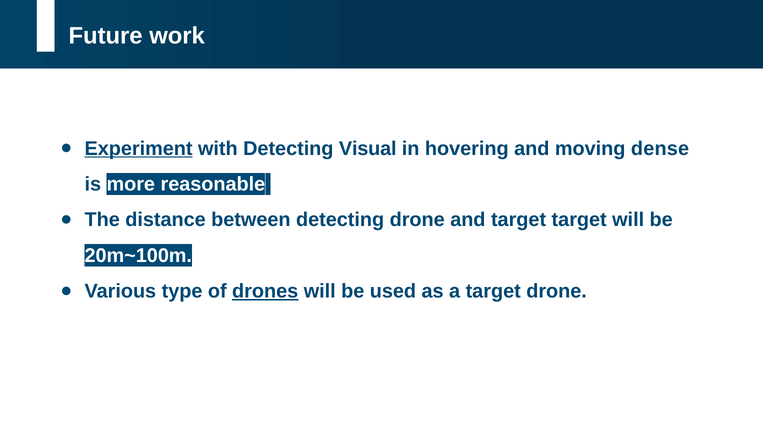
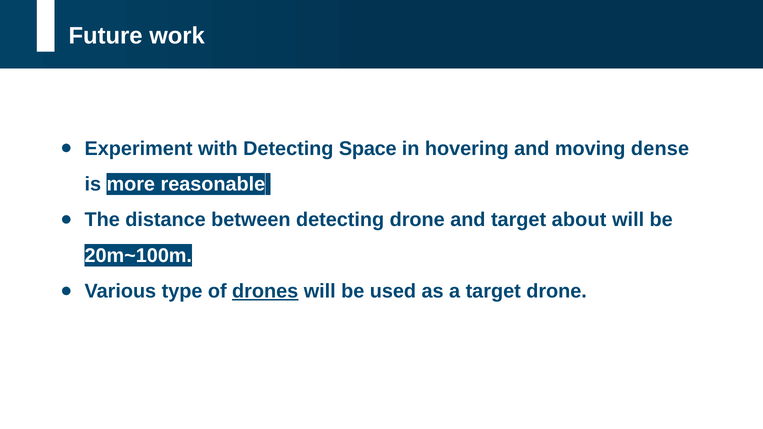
Experiment underline: present -> none (139, 149)
Visual: Visual -> Space (368, 149)
target target: target -> about (579, 220)
